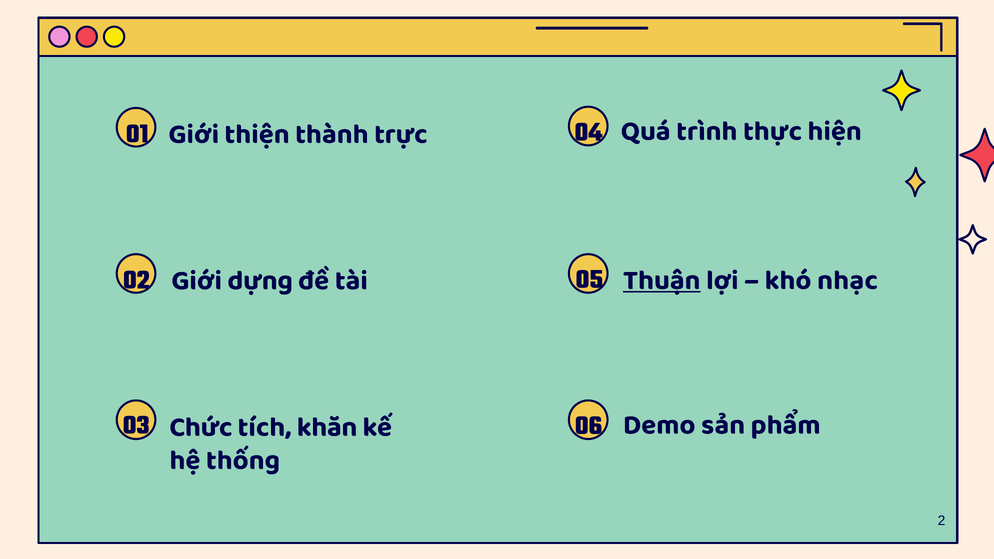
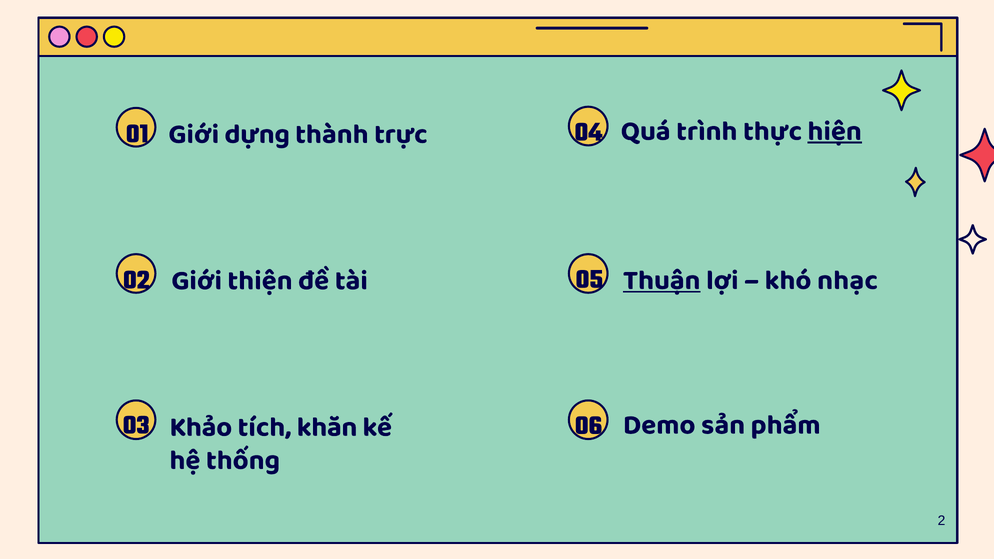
thiện: thiện -> dựng (257, 134)
hiện underline: none -> present (835, 131)
dựng: dựng -> thiện (260, 280)
Chức: Chức -> Khảo (201, 427)
